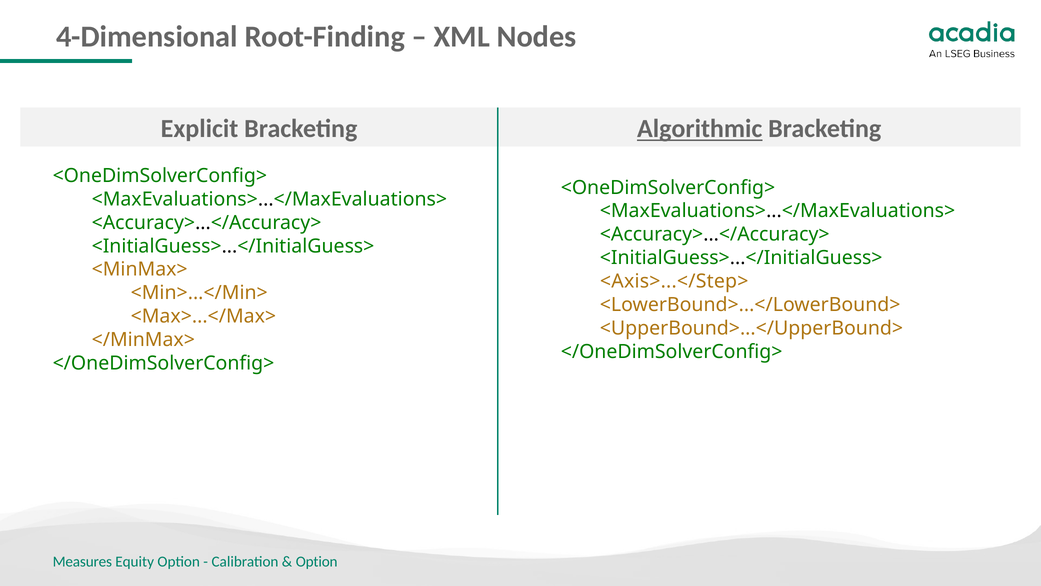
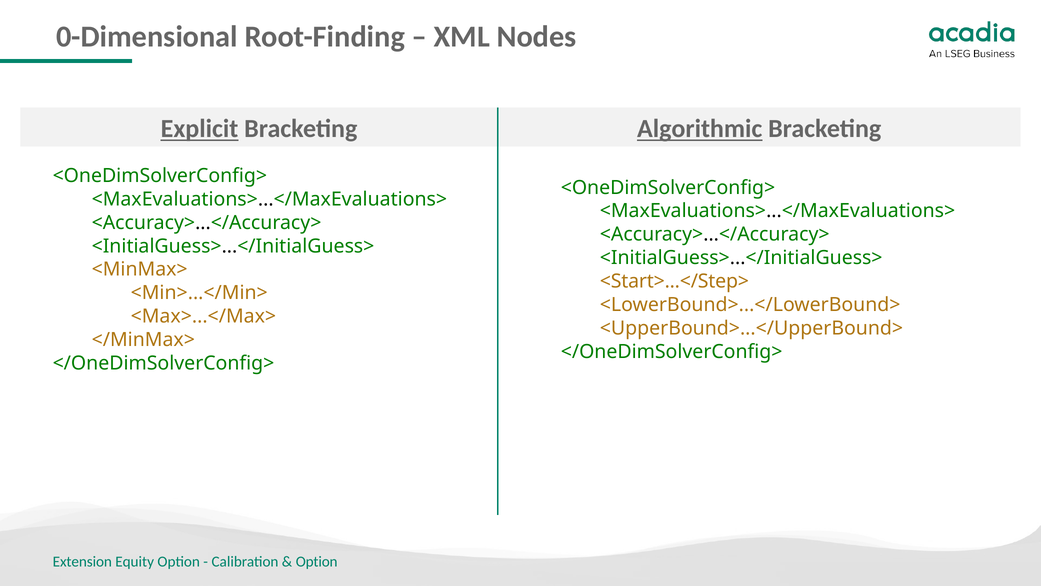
4-Dimensional: 4-Dimensional -> 0-Dimensional (147, 37)
Explicit underline: none -> present (199, 129)
<Axis>...</Step>: <Axis>...</Step> -> <Start>...</Step> (674, 281)
Measures: Measures -> Extension (82, 561)
